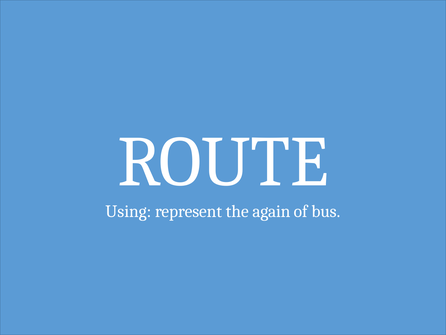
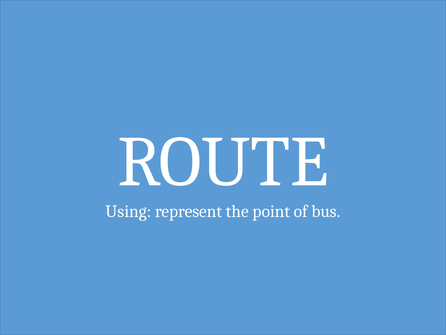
again: again -> point (271, 211)
